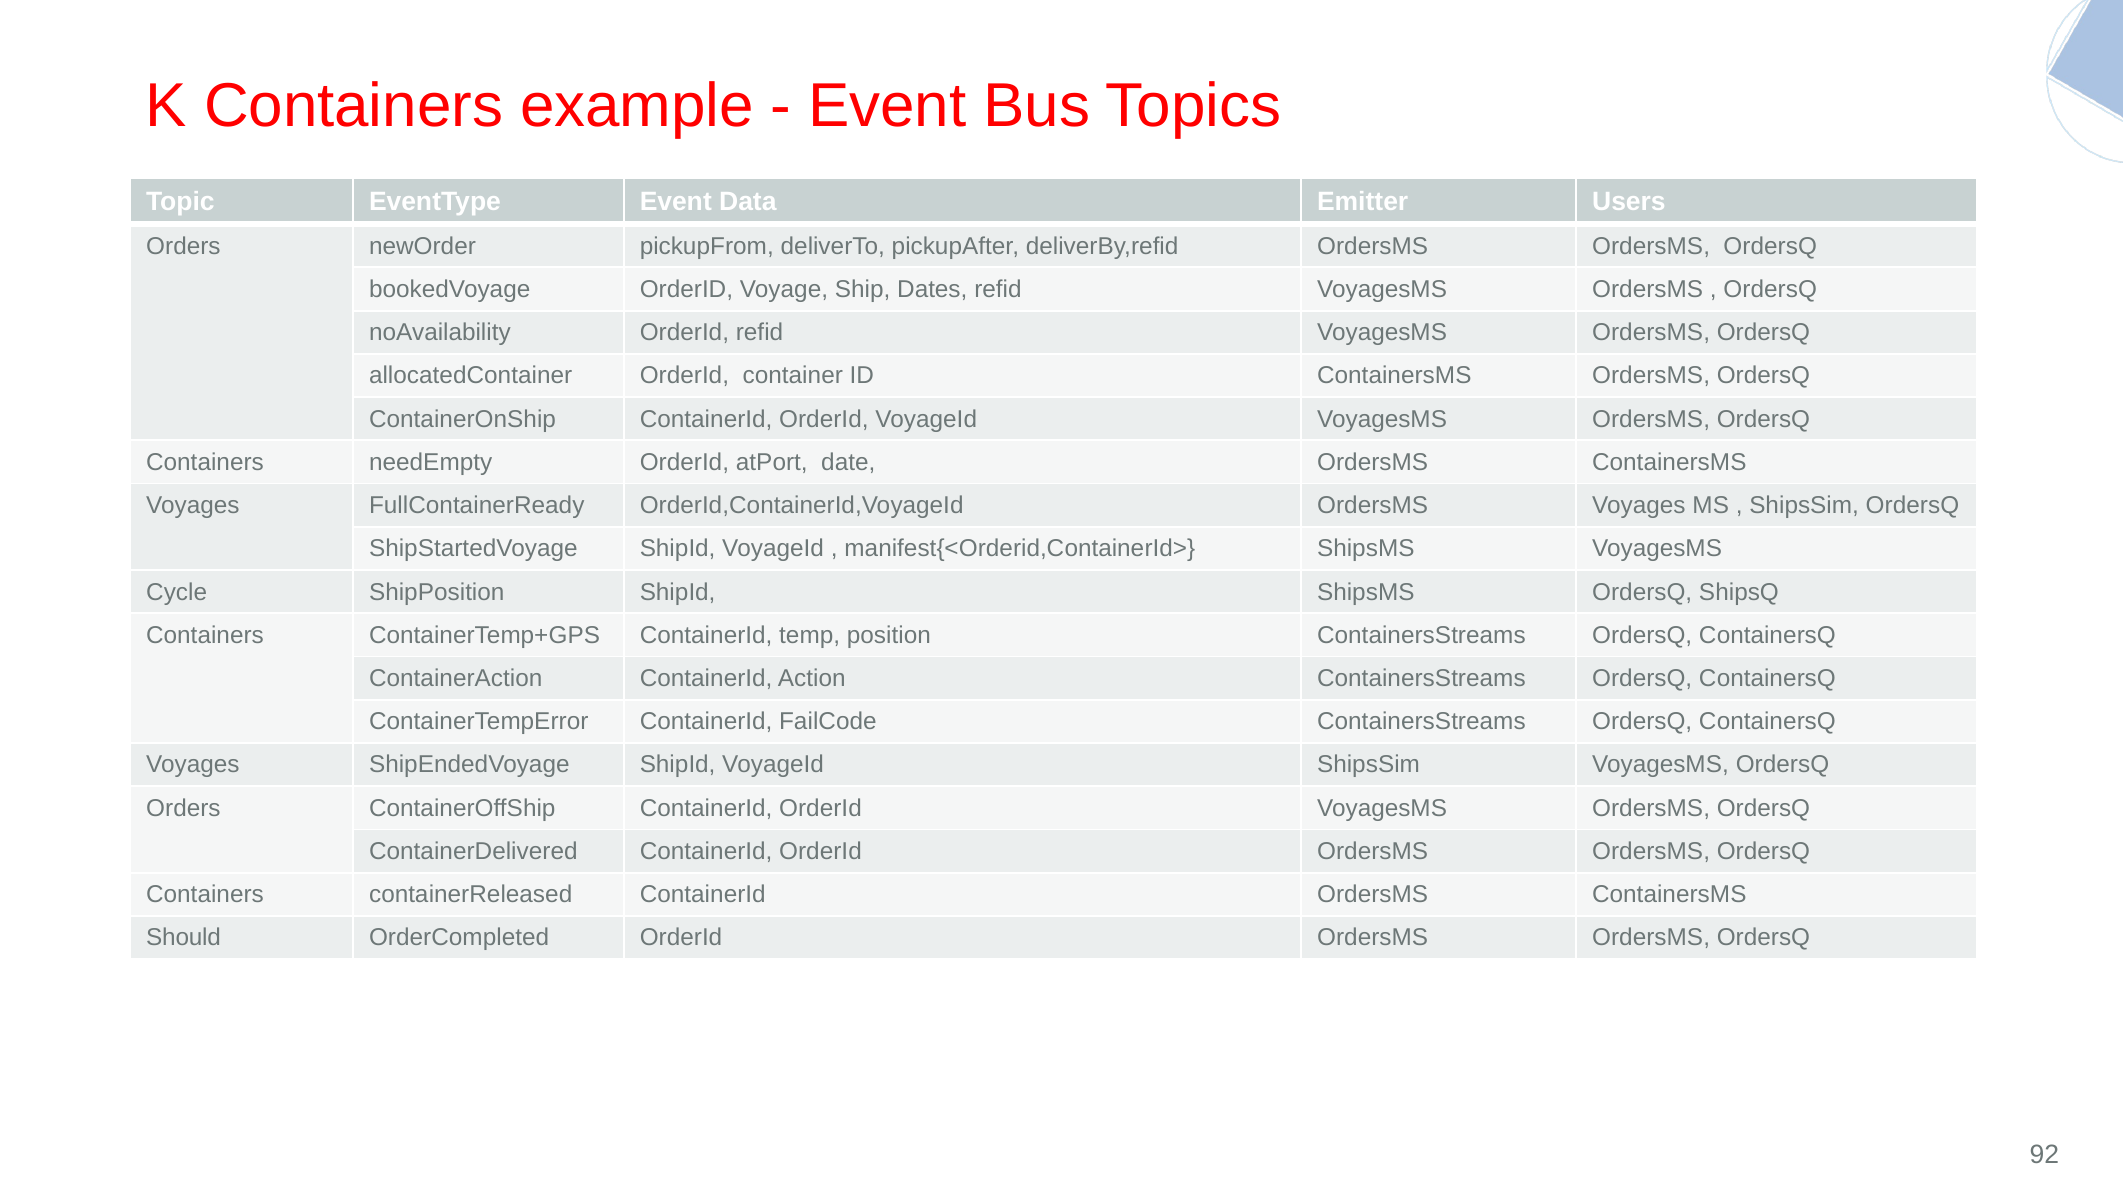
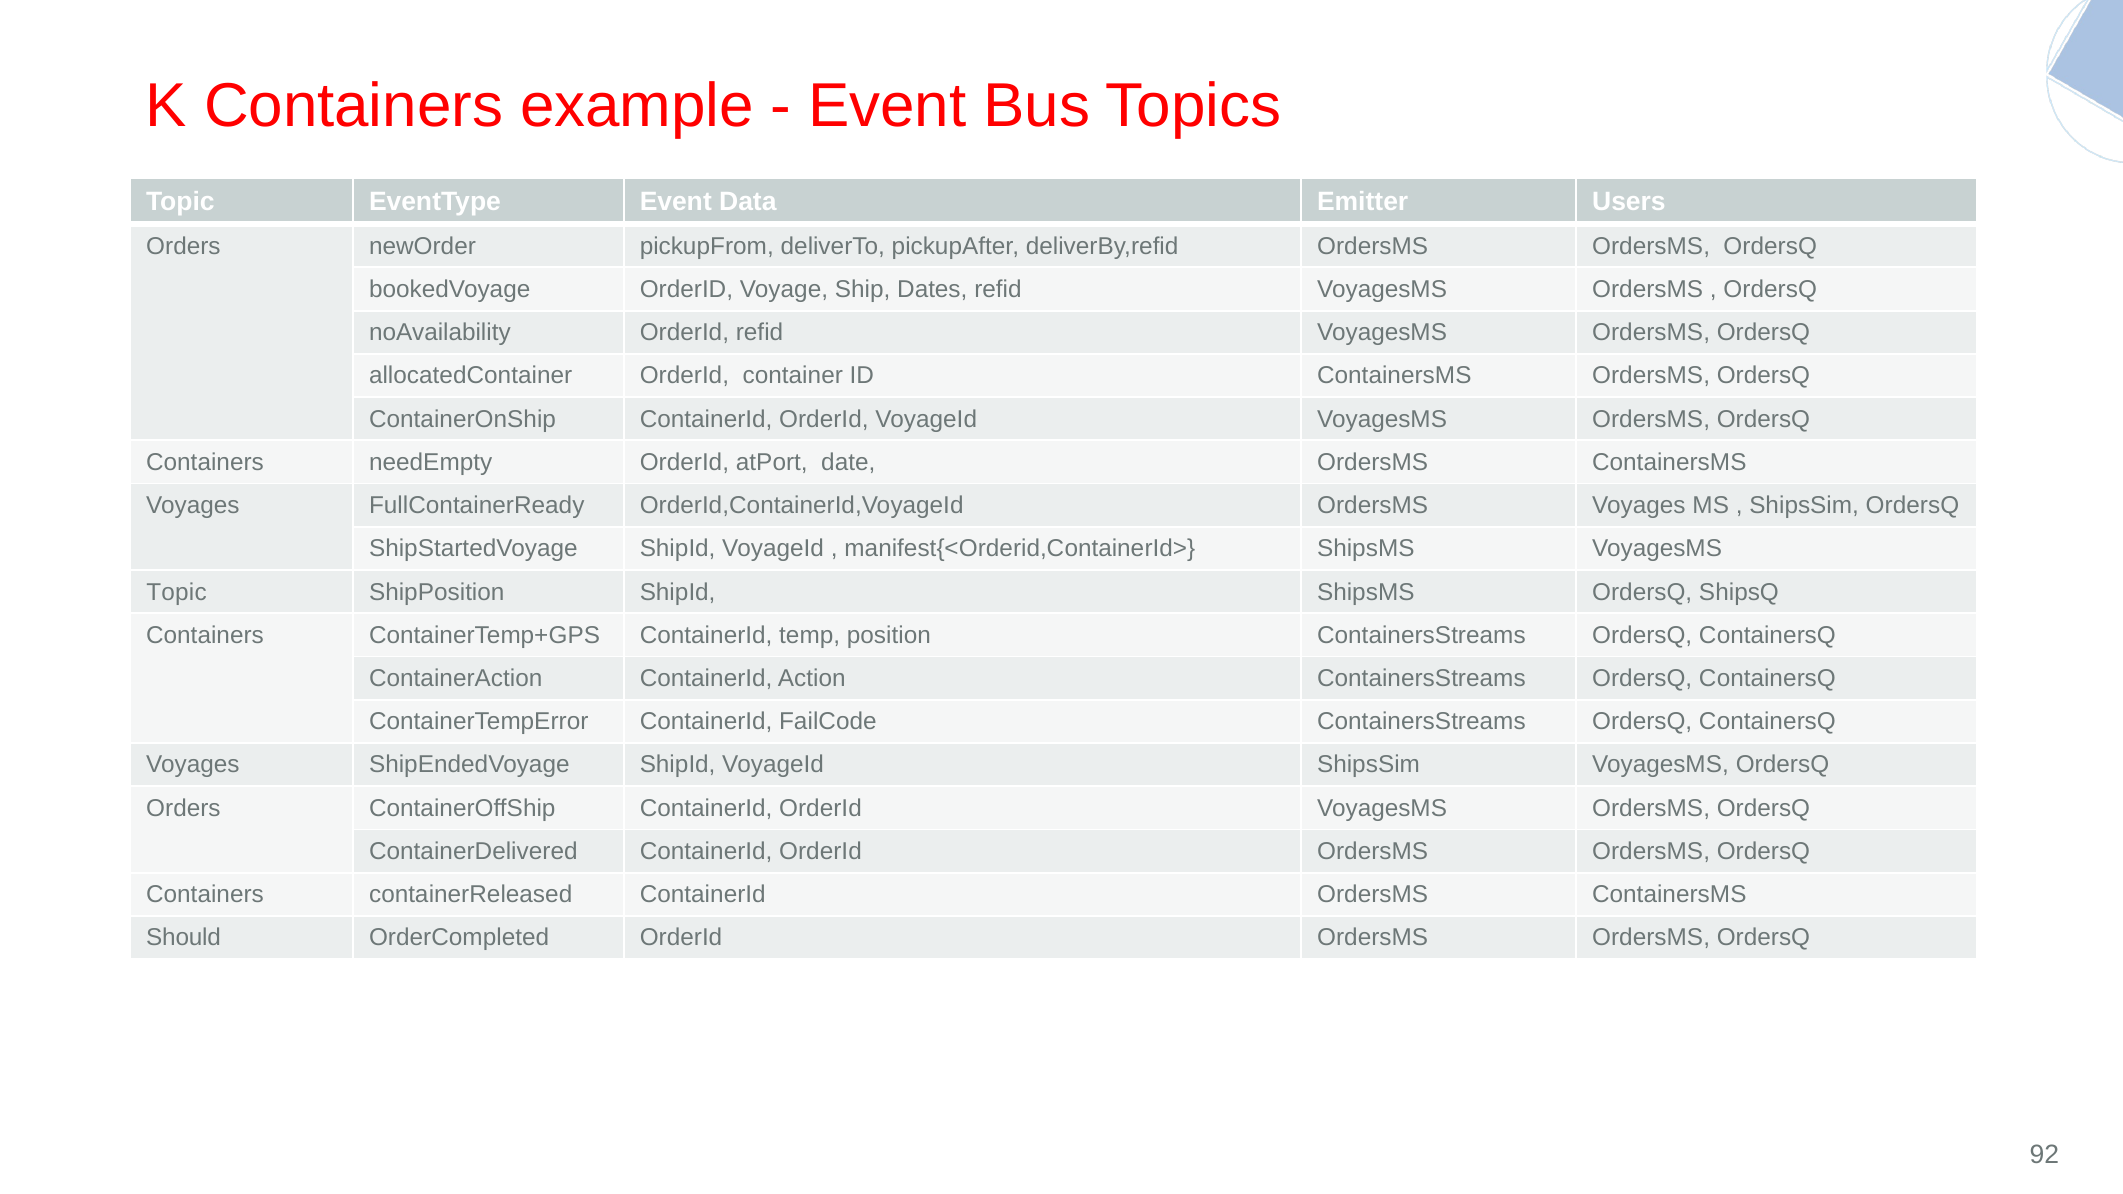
Cycle: Cycle -> Topic (177, 592)
